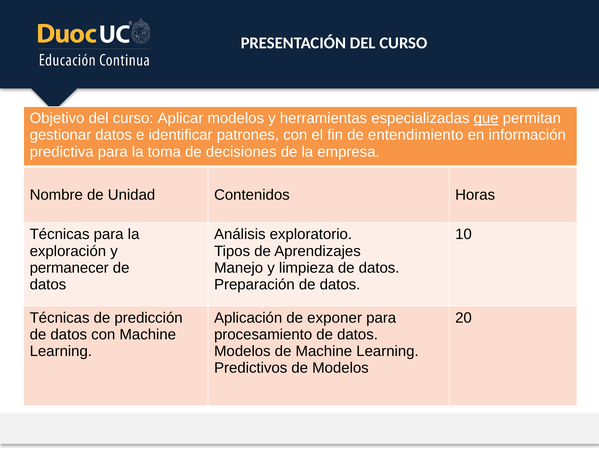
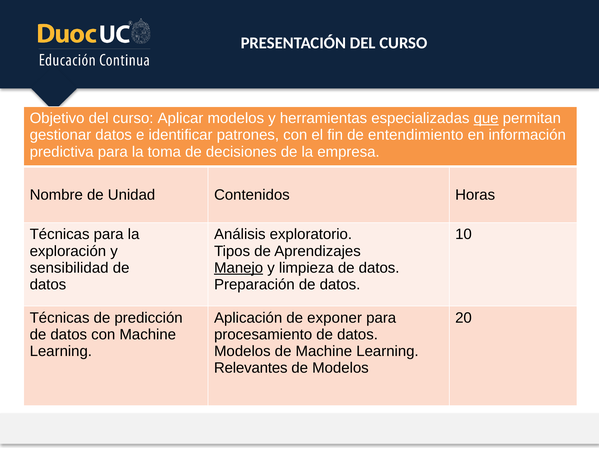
permanecer: permanecer -> sensibilidad (69, 268)
Manejo underline: none -> present (239, 268)
Predictivos: Predictivos -> Relevantes (251, 368)
